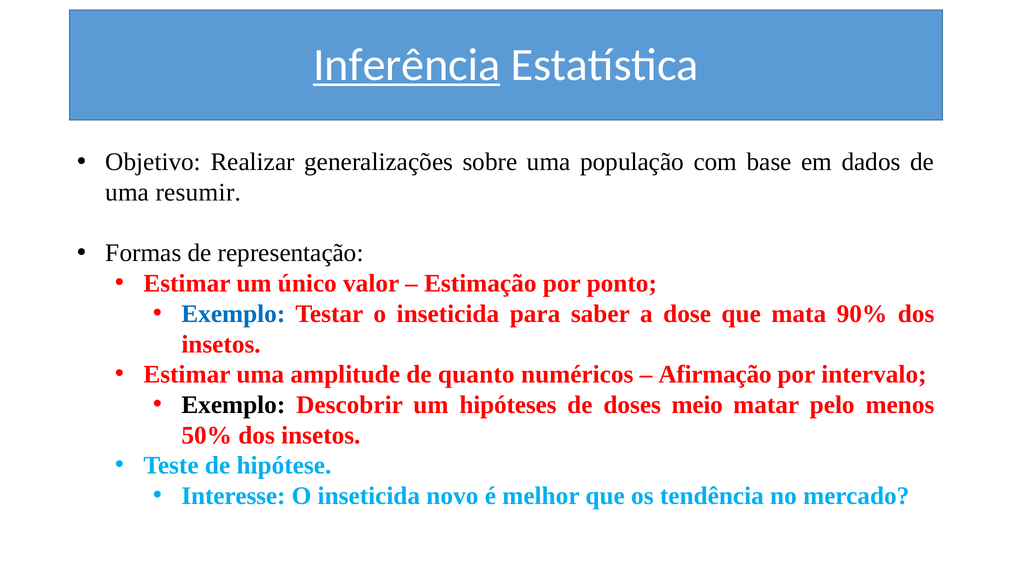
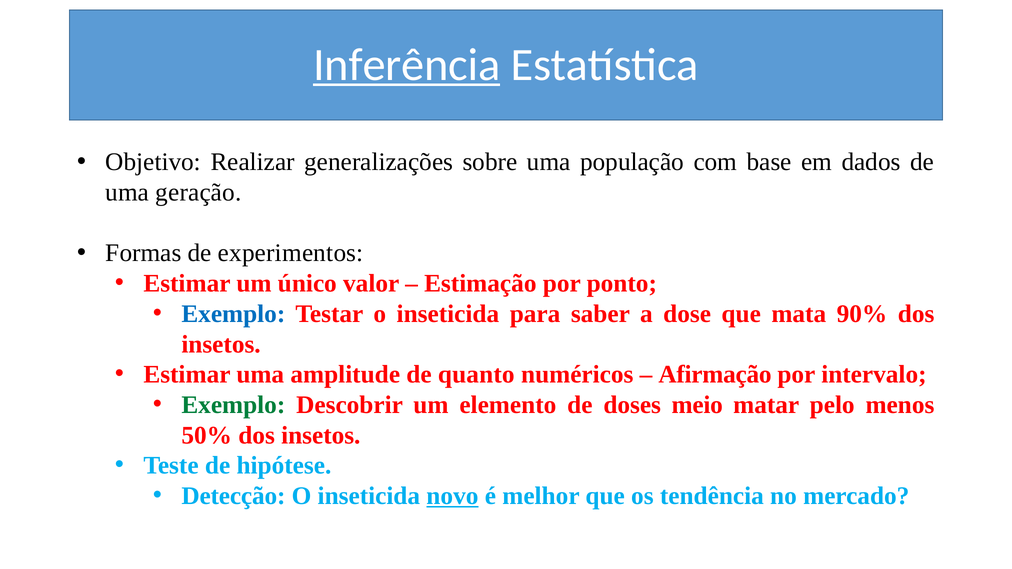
resumir: resumir -> geração (198, 193)
representação: representação -> experimentos (291, 253)
Exemplo colour: black -> green (233, 405)
hipóteses: hipóteses -> elemento (508, 405)
Interesse: Interesse -> Detecção (233, 496)
novo underline: none -> present (452, 496)
